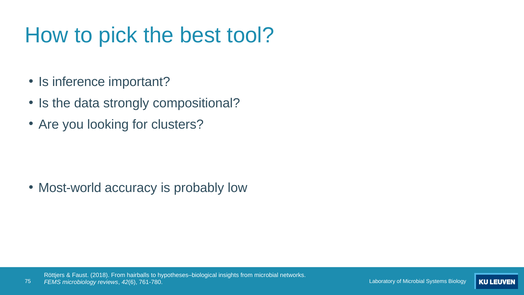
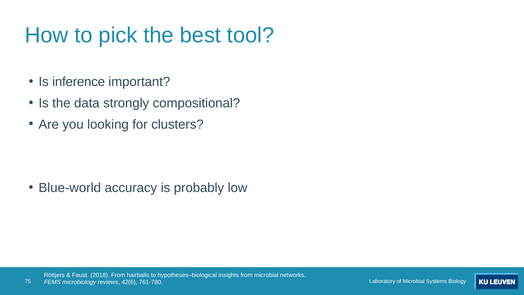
Most-world: Most-world -> Blue-world (70, 188)
